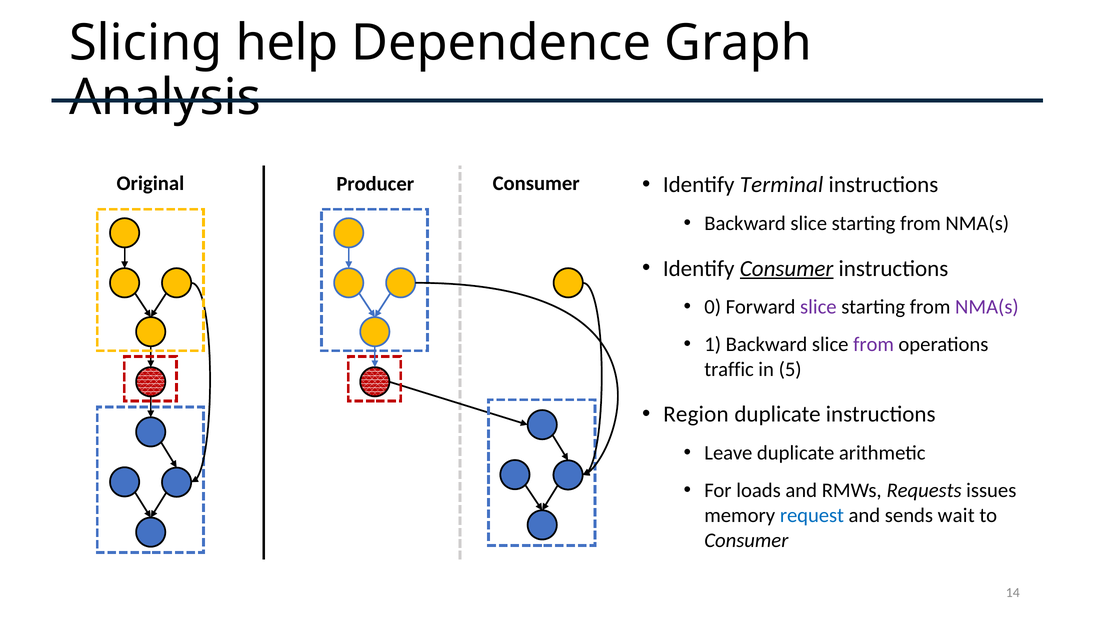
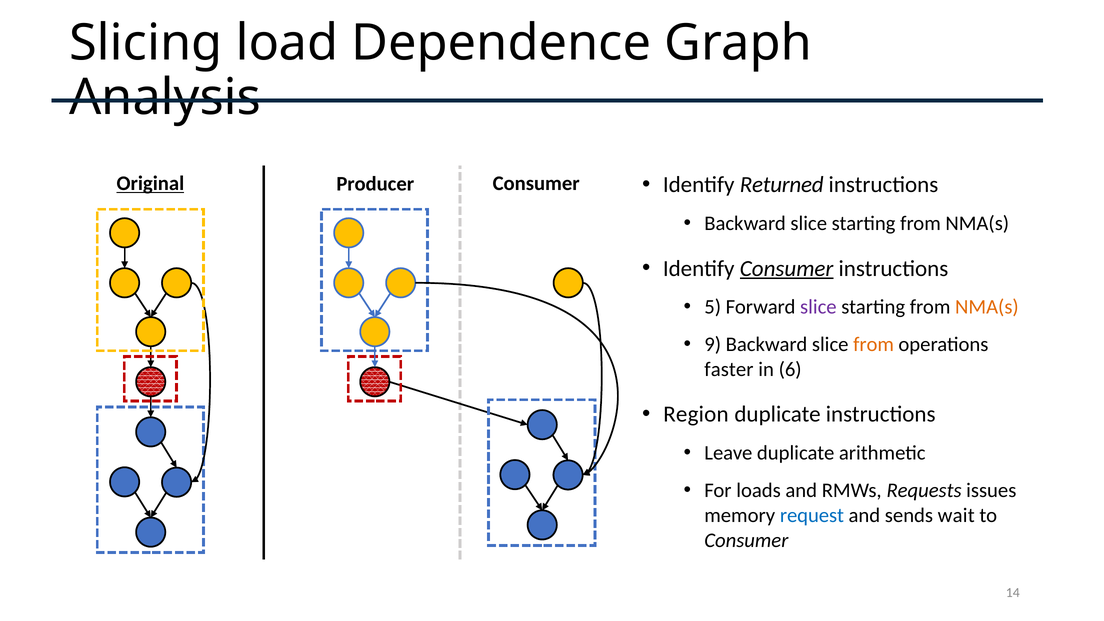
help: help -> load (287, 43)
Terminal: Terminal -> Returned (782, 185)
Original underline: none -> present (150, 184)
0: 0 -> 5 (713, 307)
NMA(s colour: purple -> orange (987, 307)
1: 1 -> 9 (713, 345)
from colour: purple -> orange (874, 345)
traffic: traffic -> faster (729, 369)
5: 5 -> 6 (790, 369)
